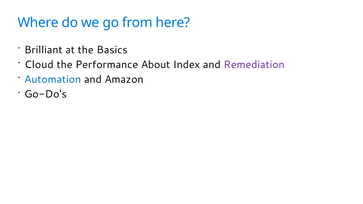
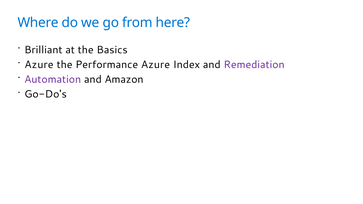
Cloud: Cloud -> Azure (39, 65)
Performance About: About -> Azure (155, 65)
Automation colour: blue -> purple (53, 79)
